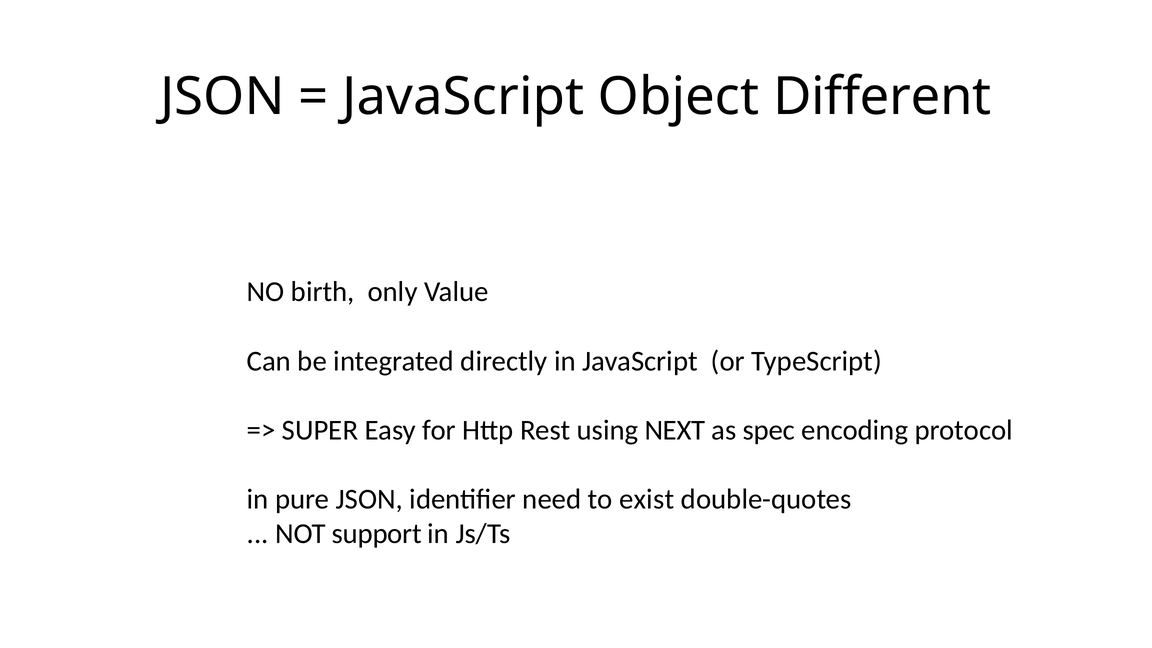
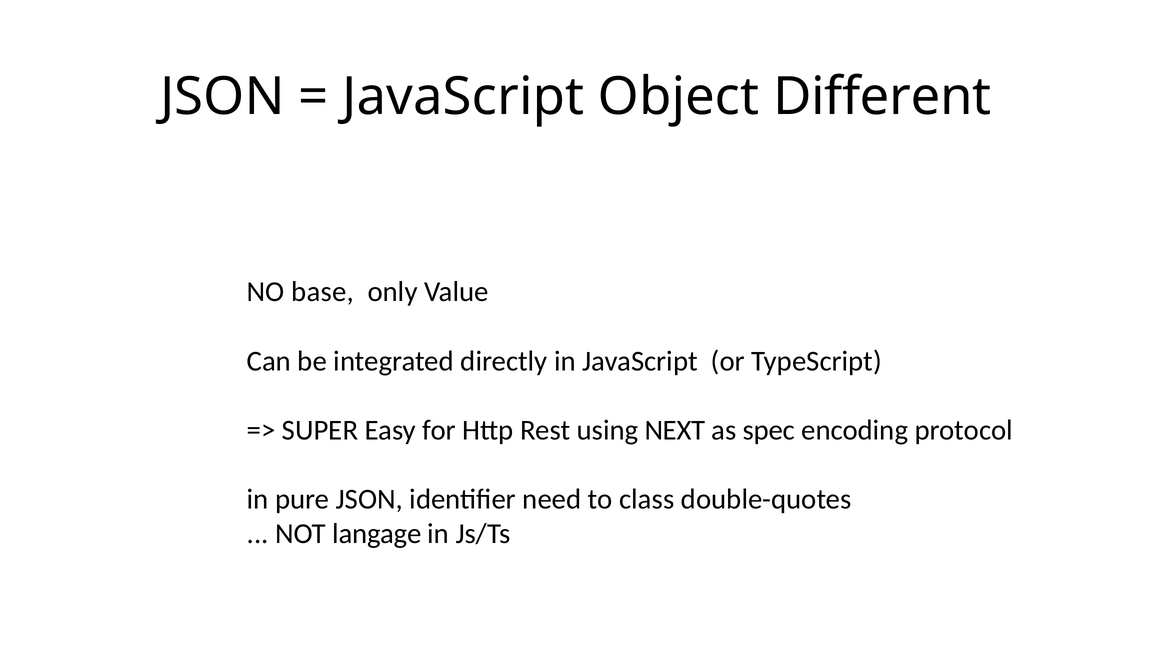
birth: birth -> base (323, 292)
exist: exist -> class (647, 499)
support: support -> langage (377, 534)
